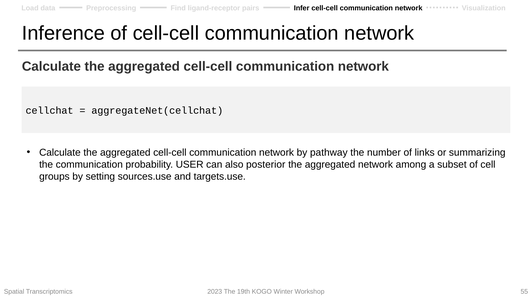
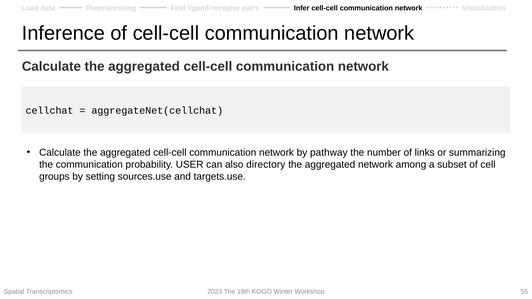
posterior: posterior -> directory (266, 165)
